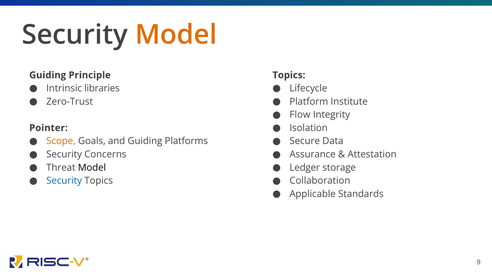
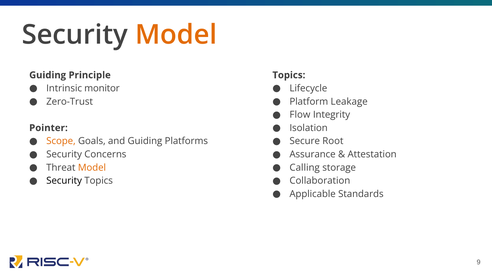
libraries: libraries -> monitor (102, 88)
Institute: Institute -> Leakage (349, 101)
Data: Data -> Root (333, 141)
Model colour: black -> orange (92, 167)
Ledger: Ledger -> Calling (305, 167)
Security colour: blue -> black (64, 181)
